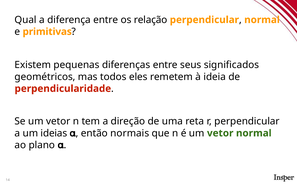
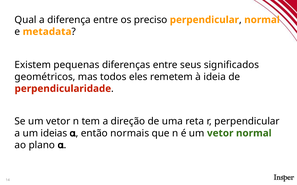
relação: relação -> preciso (151, 20)
primitivas: primitivas -> metadata (47, 32)
